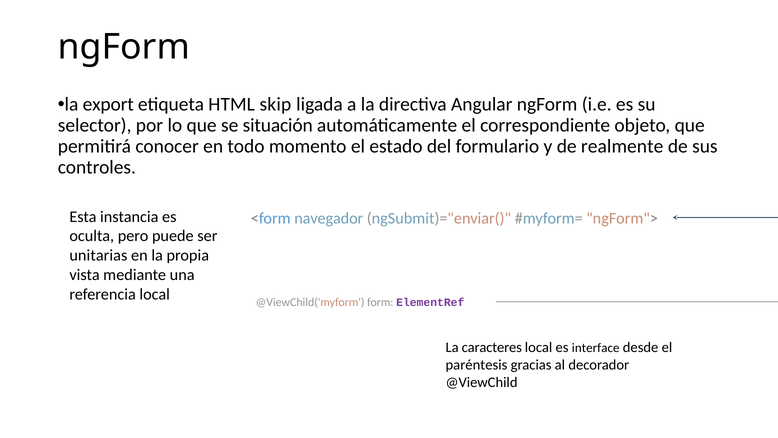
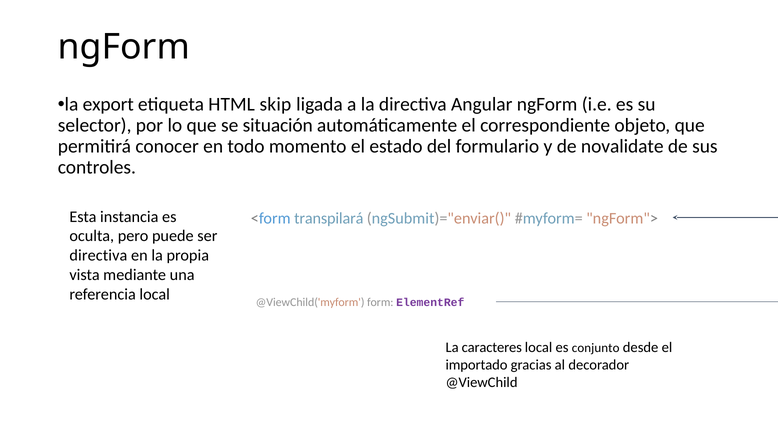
realmente: realmente -> novalidate (622, 146)
navegador: navegador -> transpilará (329, 218)
unitarias: unitarias -> directiva (98, 255)
interface: interface -> conjunto (596, 348)
paréntesis: paréntesis -> importado (477, 365)
